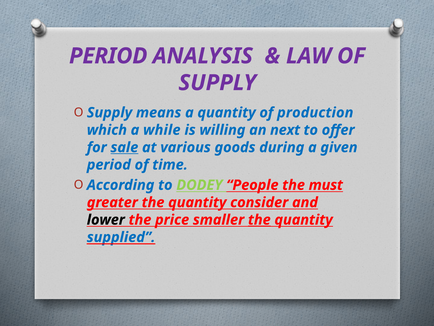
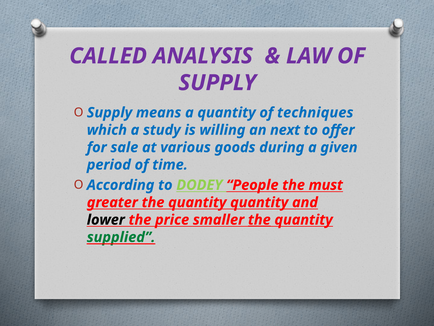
PERIOD: PERIOD -> CALLED (108, 56)
production: production -> techniques (315, 112)
while: while -> study (162, 130)
sale underline: present -> none (124, 147)
quantity consider: consider -> quantity (259, 202)
supplied colour: blue -> green (121, 237)
